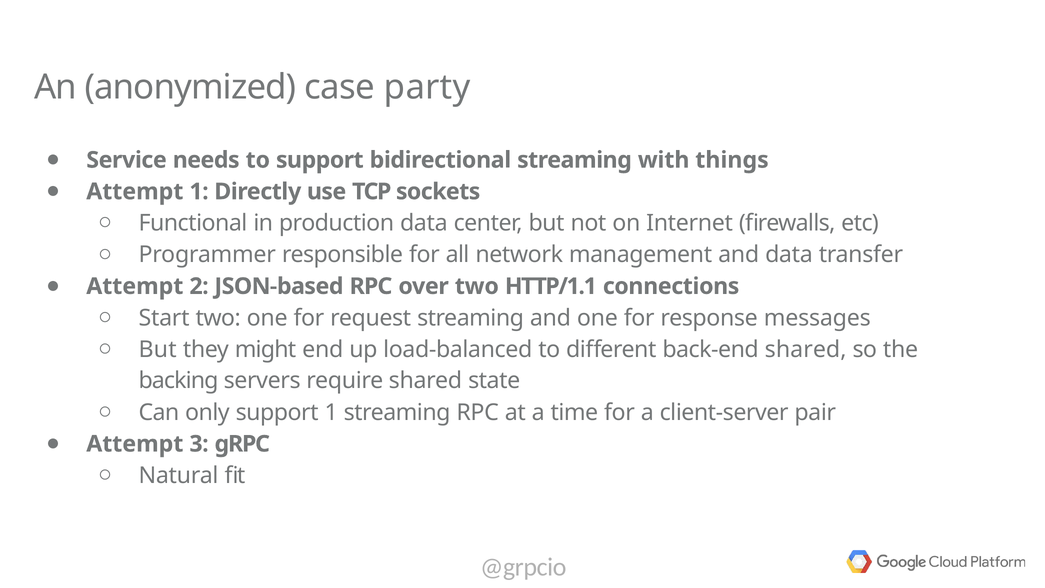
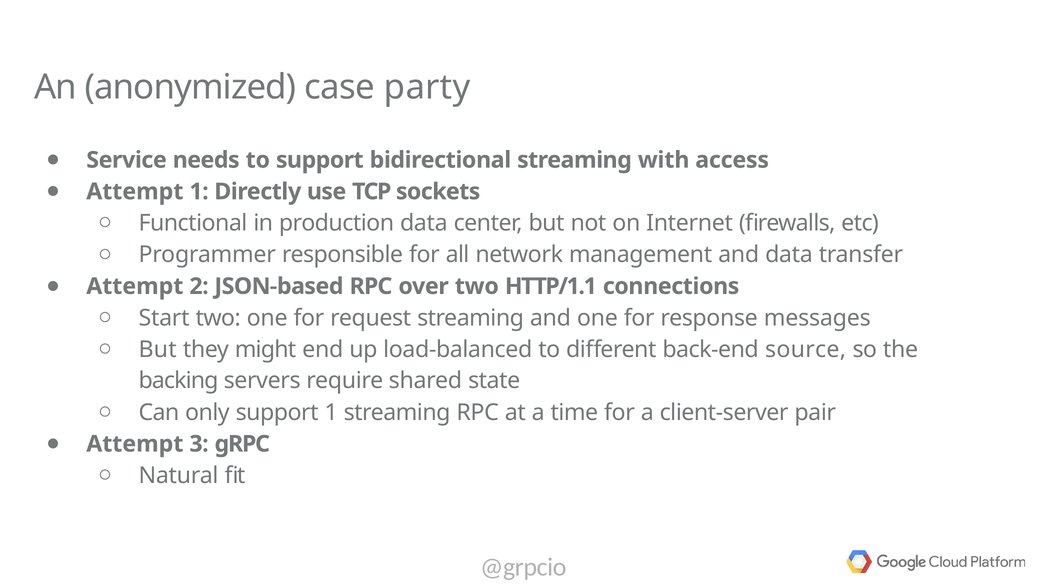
things: things -> access (732, 160)
back-end shared: shared -> source (806, 349)
